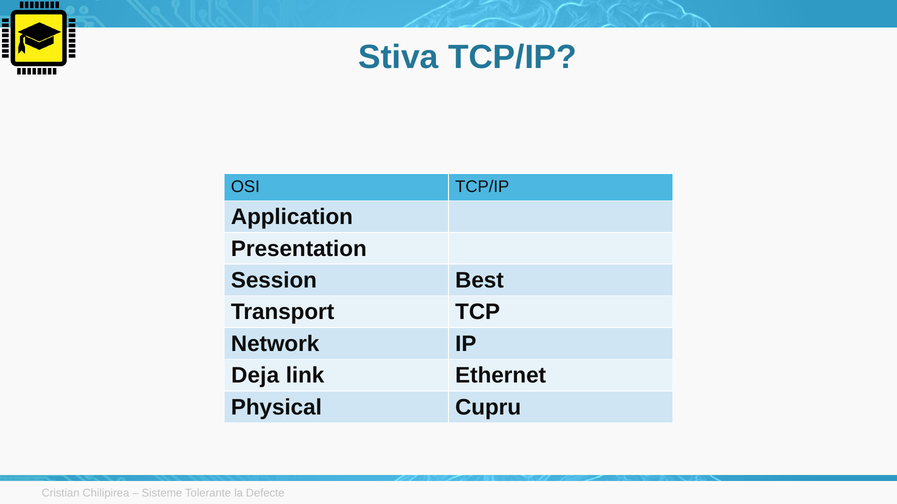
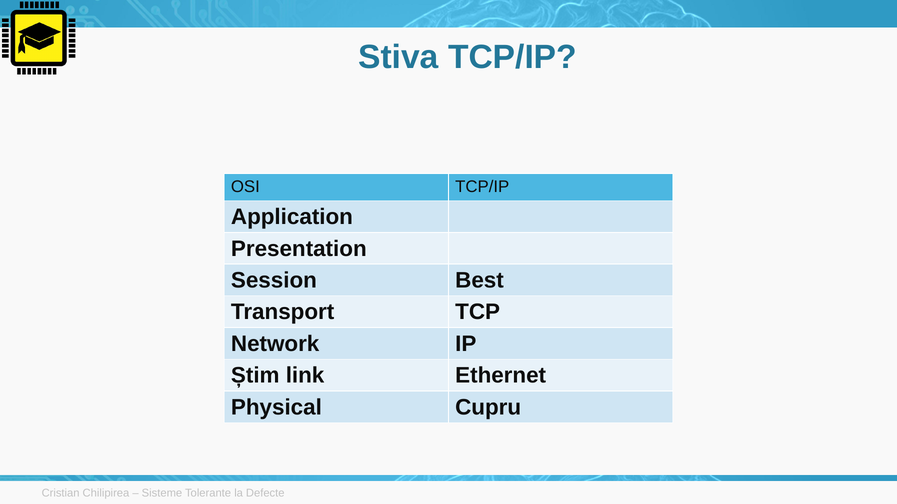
Deja: Deja -> Știm (255, 376)
